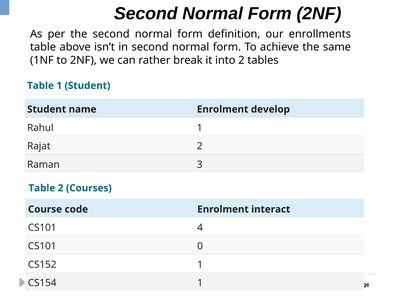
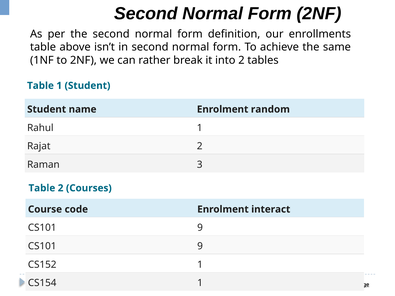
develop: develop -> random (270, 109)
4: 4 -> 9 (200, 228)
0: 0 -> 9 (200, 246)
